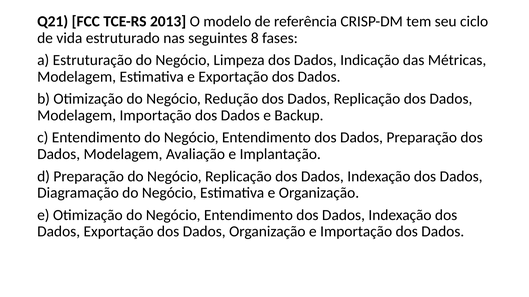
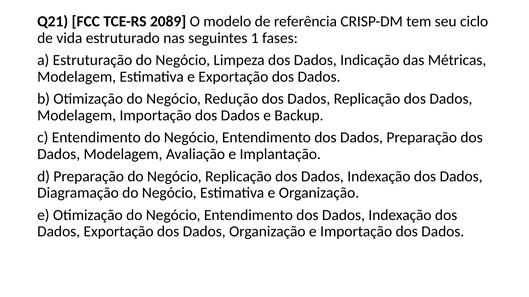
2013: 2013 -> 2089 (168, 21)
8: 8 -> 1 (255, 38)
